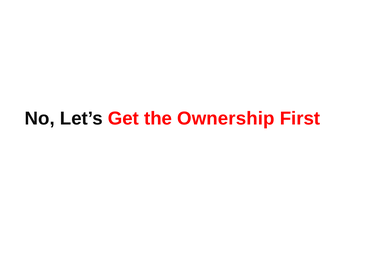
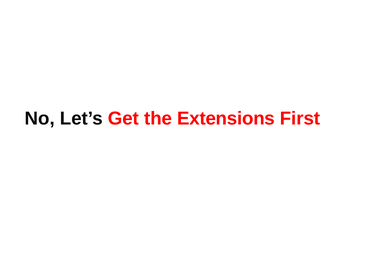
Ownership: Ownership -> Extensions (226, 118)
